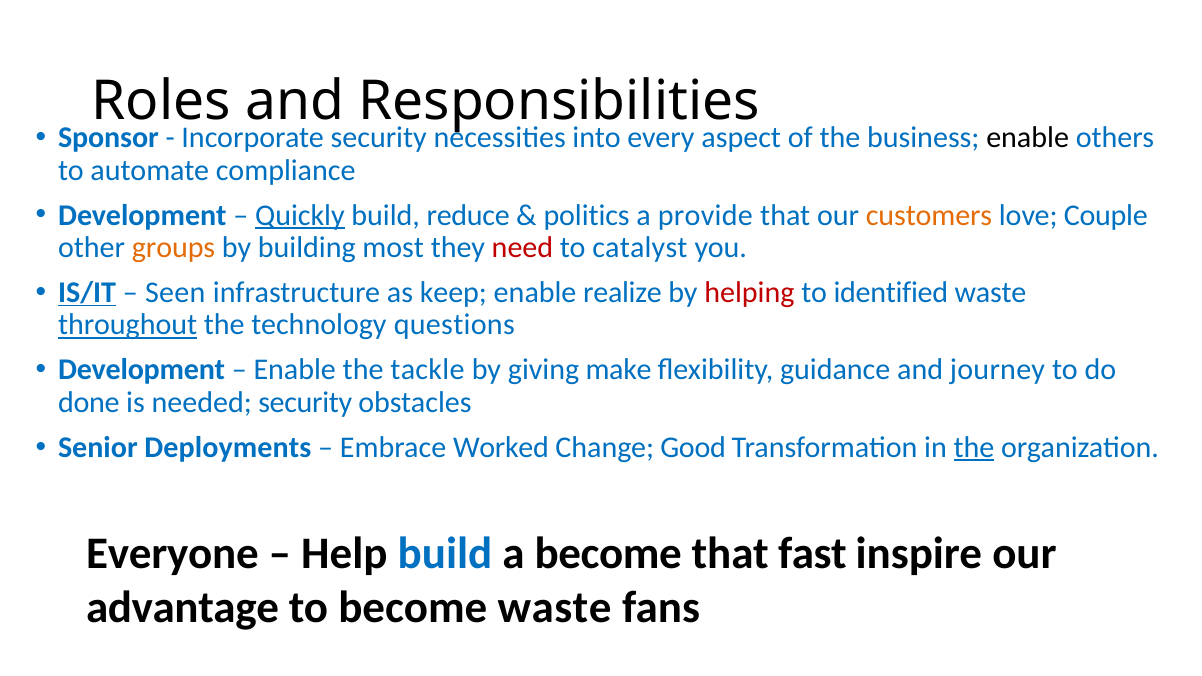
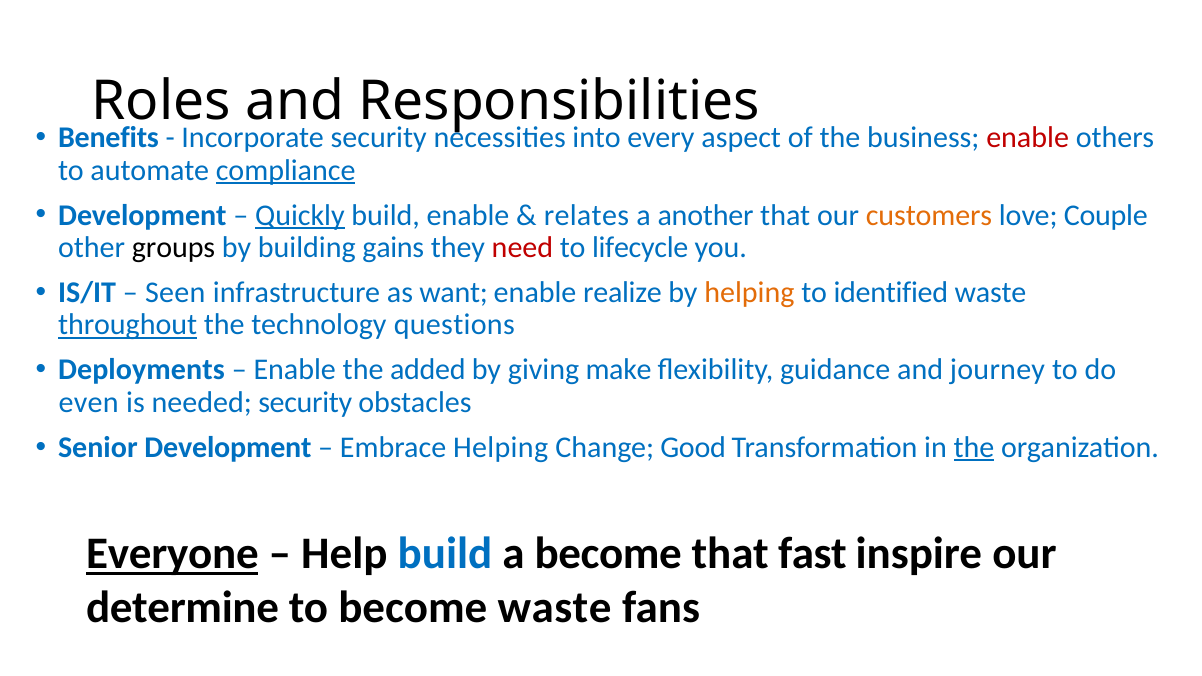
Sponsor: Sponsor -> Benefits (109, 138)
enable colour: black -> red (1028, 138)
compliance underline: none -> present (286, 170)
build reduce: reduce -> enable (468, 215)
politics: politics -> relates (586, 215)
provide: provide -> another (706, 215)
groups colour: orange -> black (174, 248)
most: most -> gains (393, 248)
catalyst: catalyst -> lifecycle (640, 248)
IS/IT underline: present -> none (87, 293)
keep: keep -> want (454, 293)
helping colour: red -> orange (749, 293)
Development: Development -> Deployments (141, 370)
tackle: tackle -> added (428, 370)
done: done -> even (89, 402)
Senior Deployments: Deployments -> Development (228, 447)
Embrace Worked: Worked -> Helping (501, 447)
Everyone underline: none -> present (172, 554)
advantage: advantage -> determine (183, 608)
